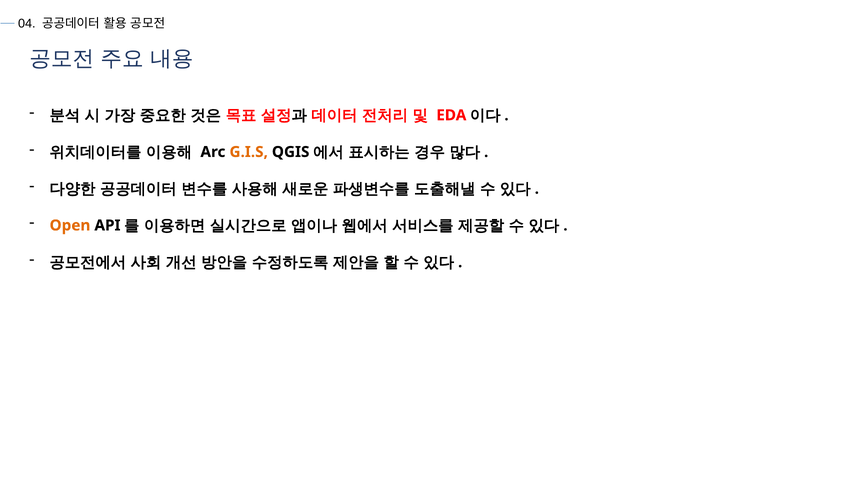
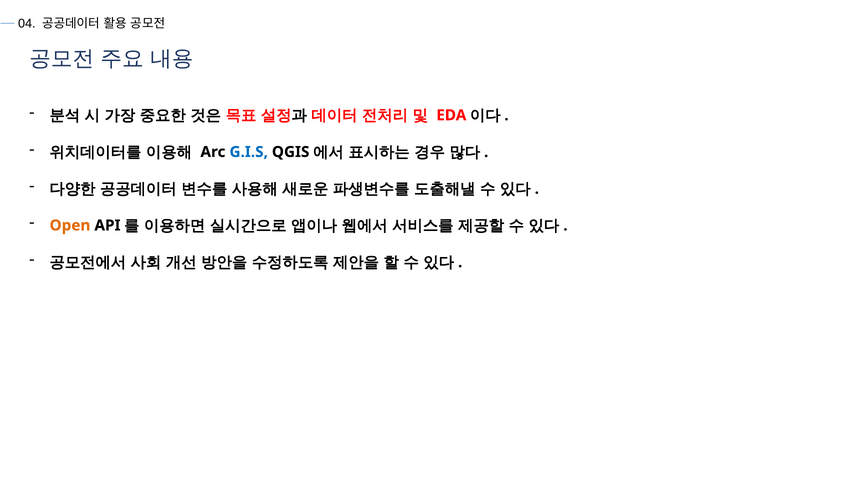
G.I.S colour: orange -> blue (249, 152)
